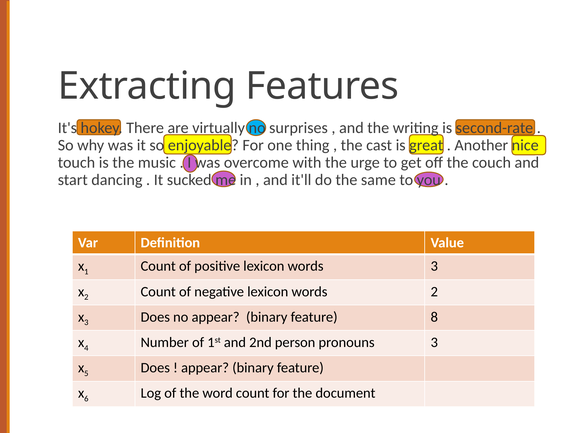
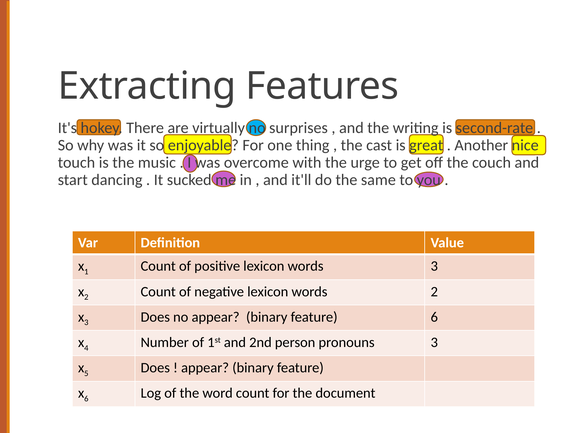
feature 8: 8 -> 6 (434, 317)
